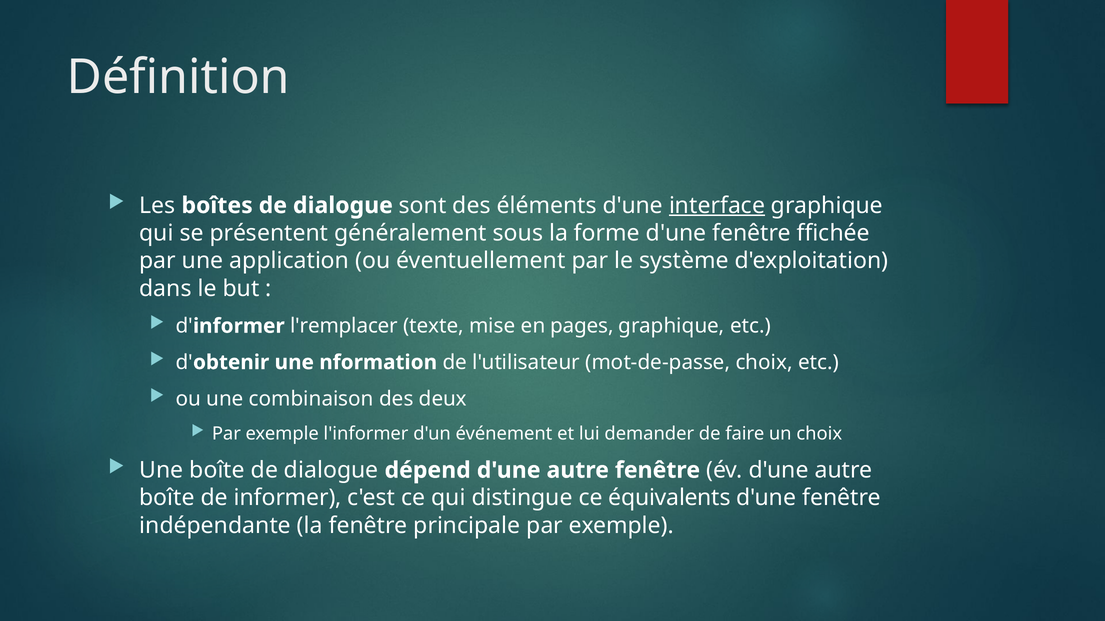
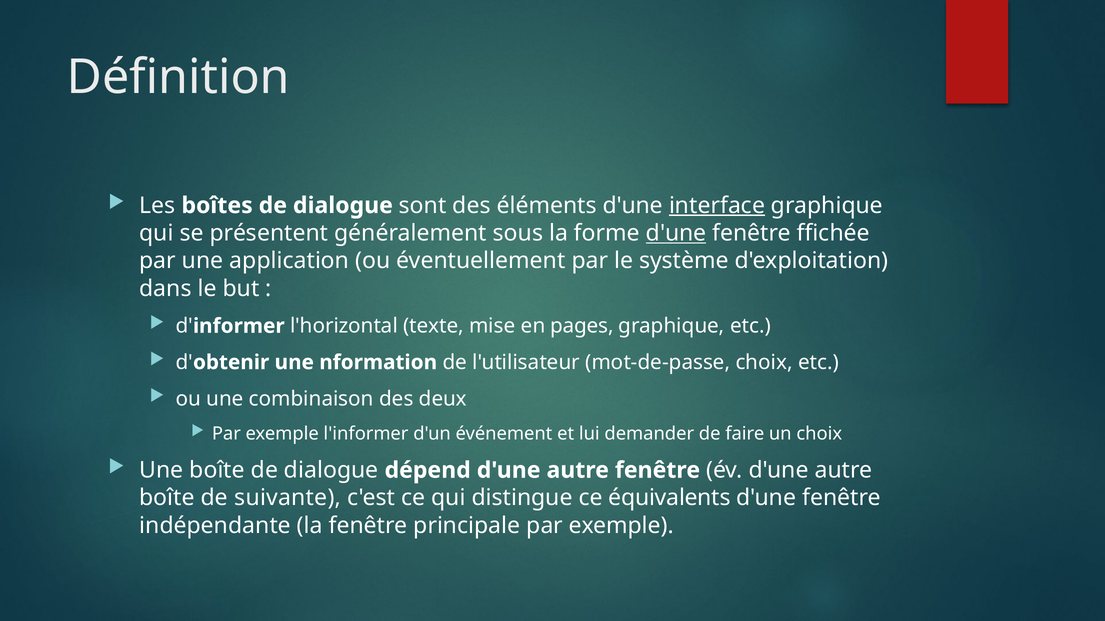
d'une underline: none -> present (676, 233)
l'remplacer: l'remplacer -> l'horizontal (344, 326)
de informer: informer -> suivante (288, 498)
